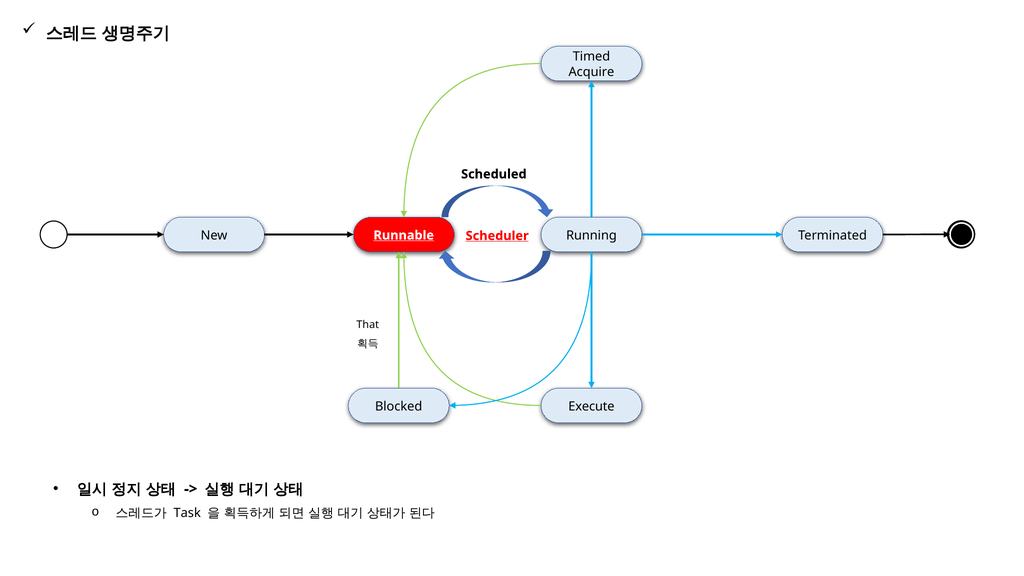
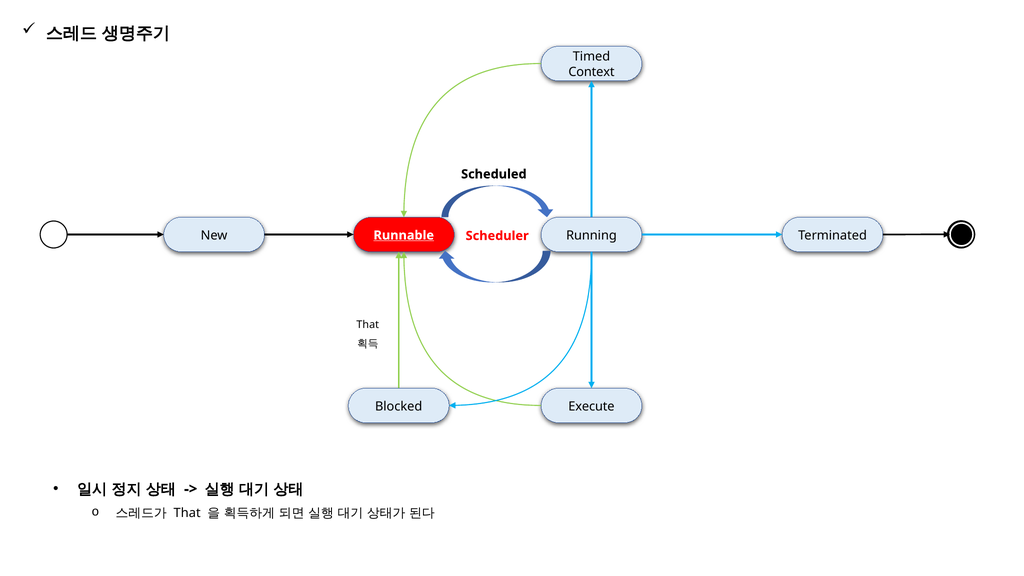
Acquire: Acquire -> Context (591, 72)
Scheduler underline: present -> none (497, 236)
Task: Task -> That (187, 513)
